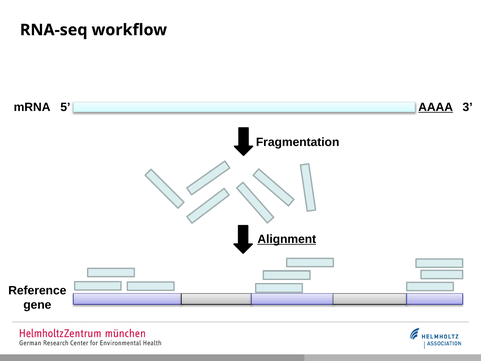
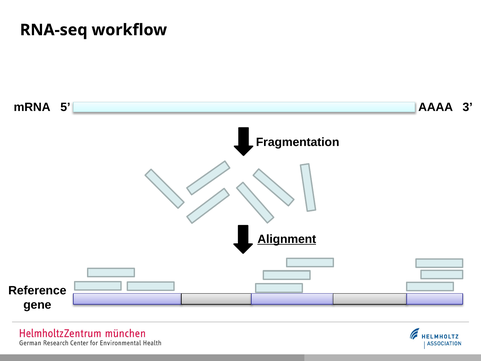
AAAA underline: present -> none (436, 107)
